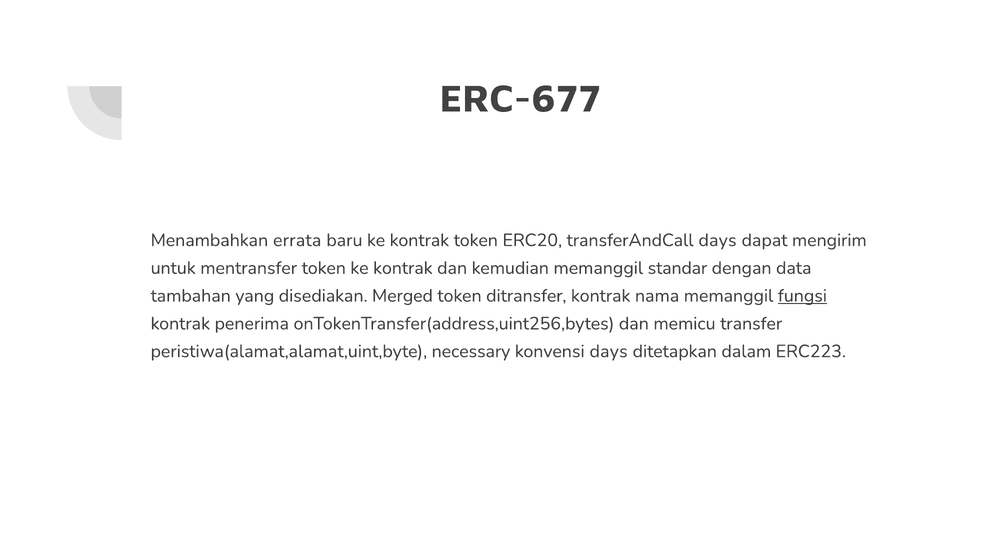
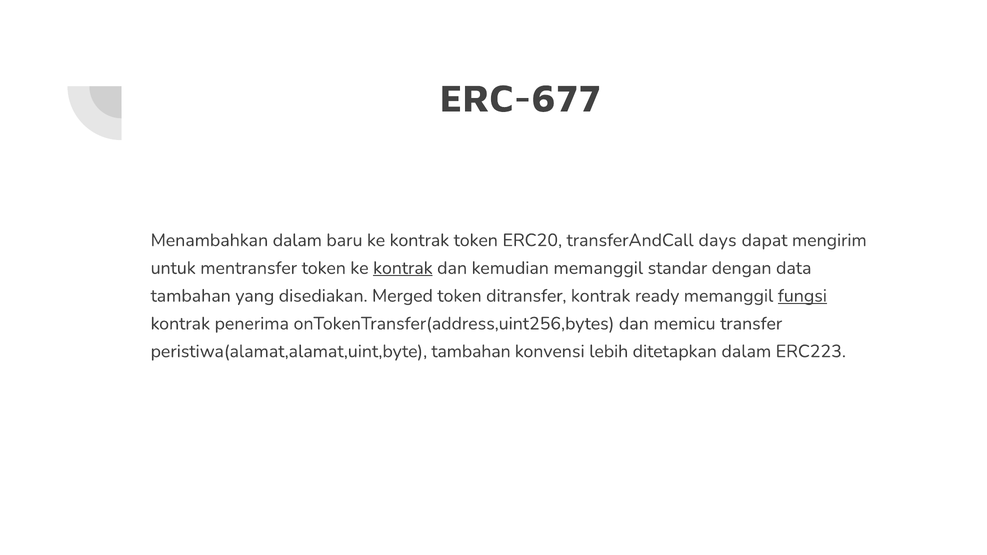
Menambahkan errata: errata -> dalam (297, 240)
kontrak underline: none -> present (403, 268)
nama: nama -> ready (657, 296)
peristiwa(alamat,alamat,uint,byte necessary: necessary -> tambahan (471, 351)
konvensi days: days -> lebih (609, 351)
